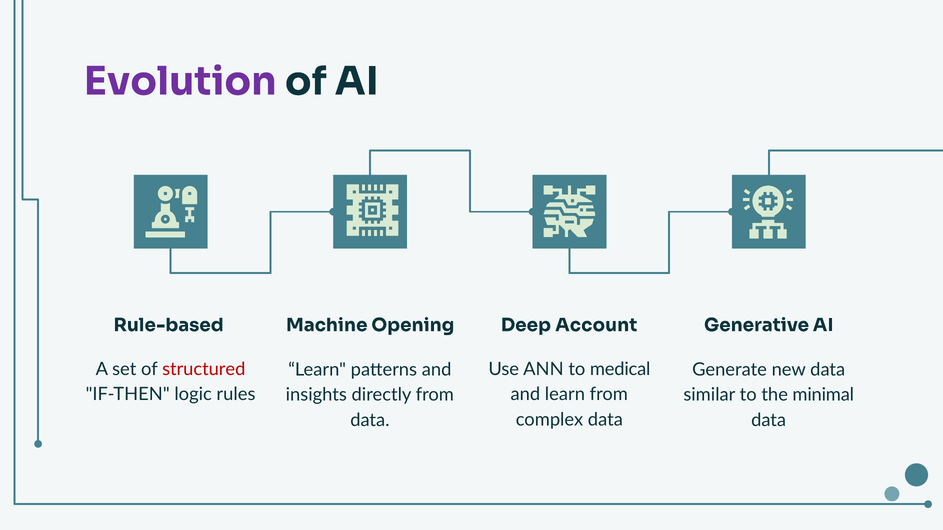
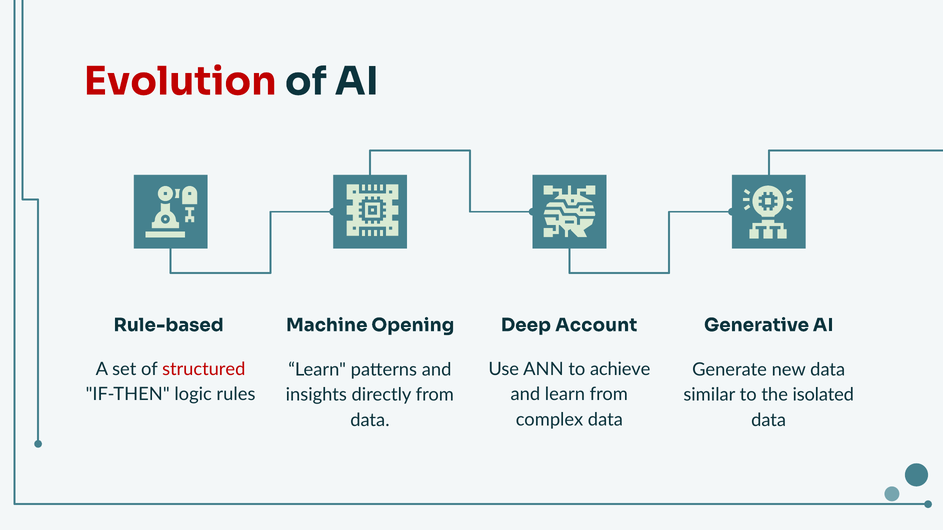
Evolution colour: purple -> red (180, 82)
medical: medical -> achieve (620, 369)
minimal: minimal -> isolated (823, 395)
